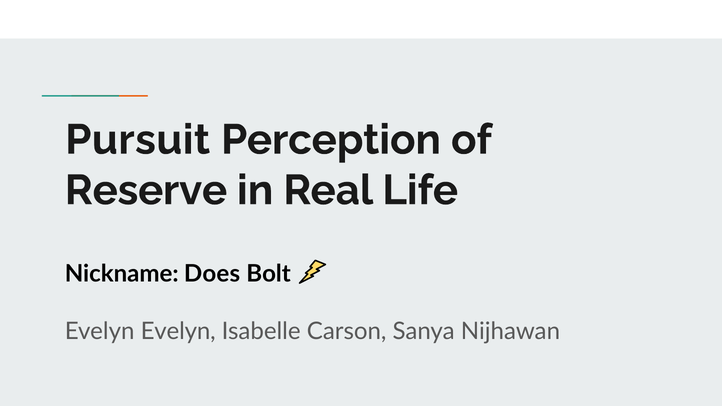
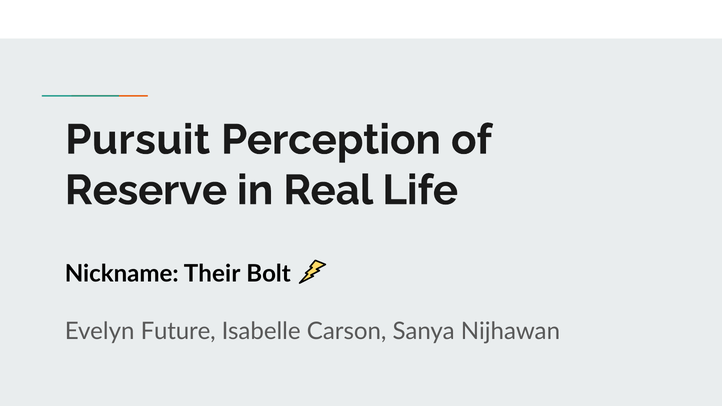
Does: Does -> Their (212, 274)
Evelyn Evelyn: Evelyn -> Future (178, 332)
